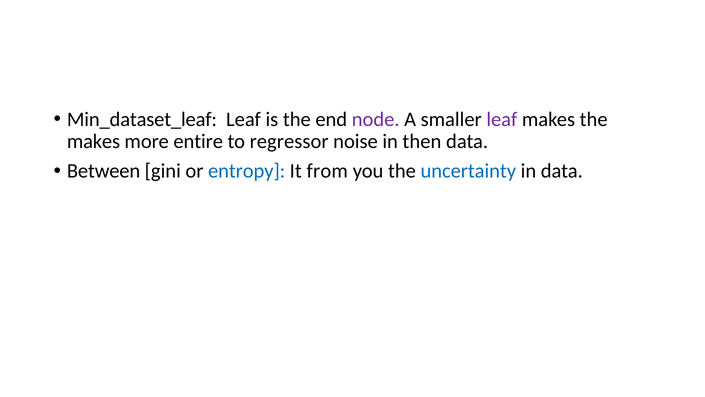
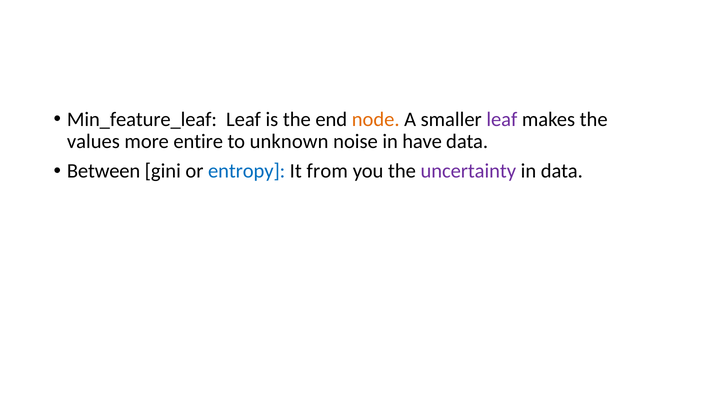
Min_dataset_leaf: Min_dataset_leaf -> Min_feature_leaf (142, 119)
node colour: purple -> orange (376, 119)
makes: makes -> values (93, 141)
regressor: regressor -> unknown (289, 141)
then: then -> have (422, 141)
uncertainty colour: blue -> purple (468, 171)
